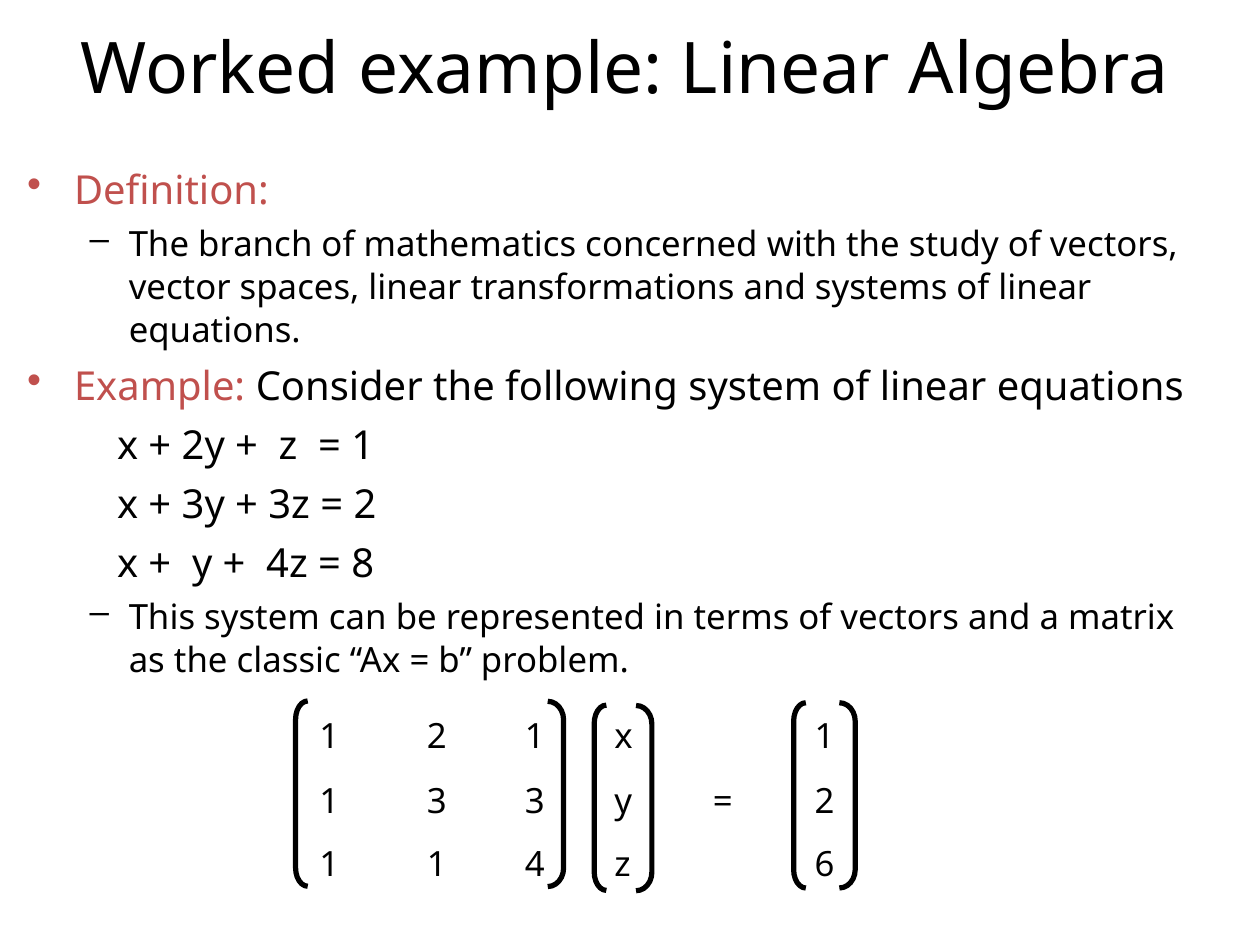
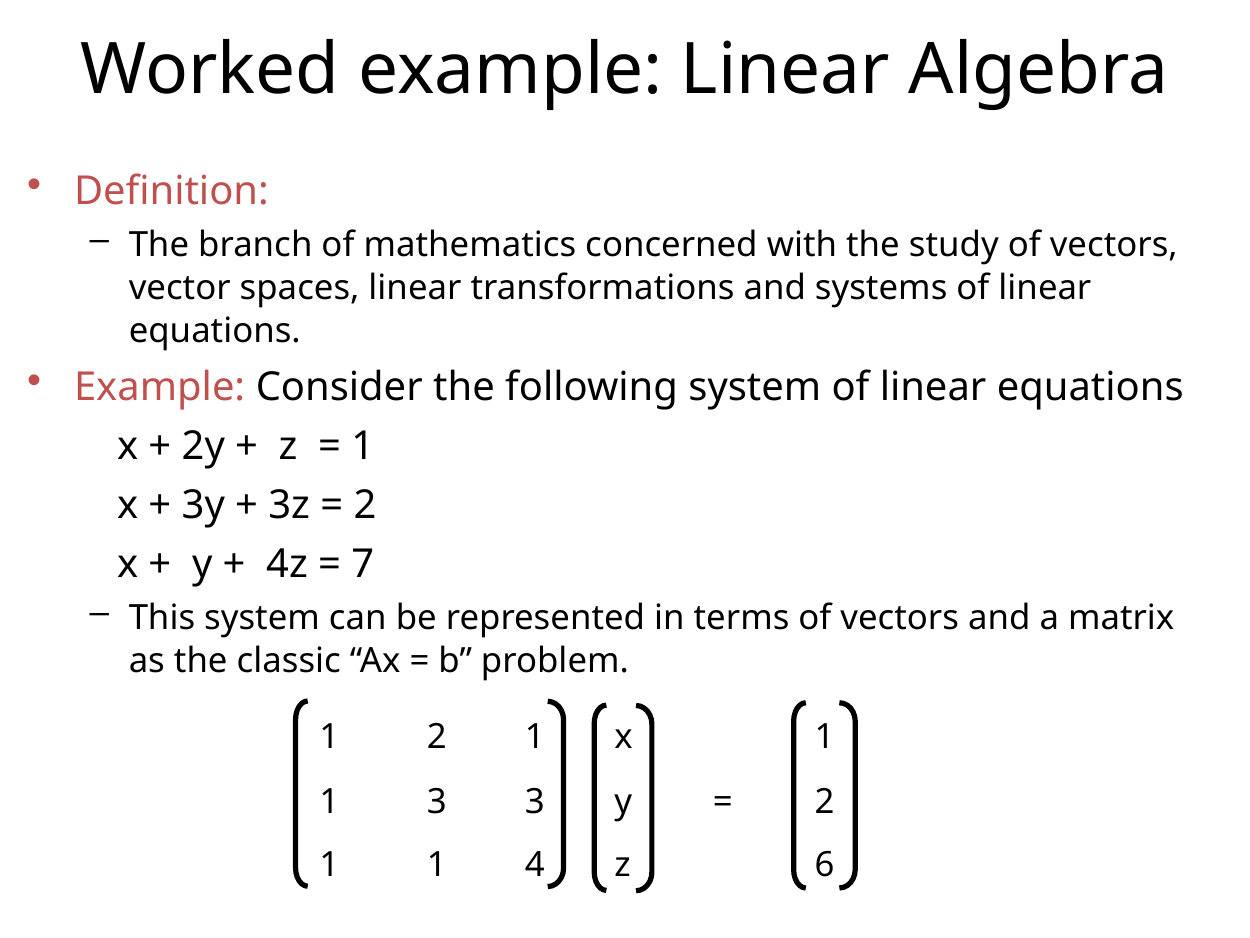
8: 8 -> 7 (363, 564)
